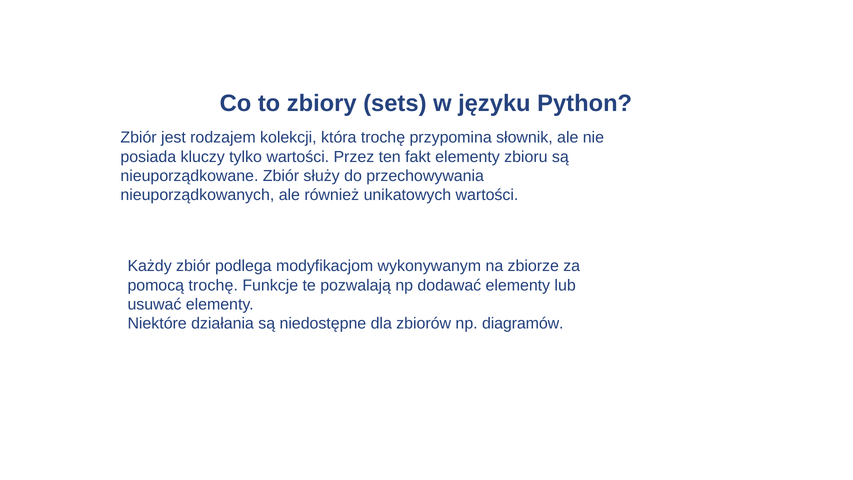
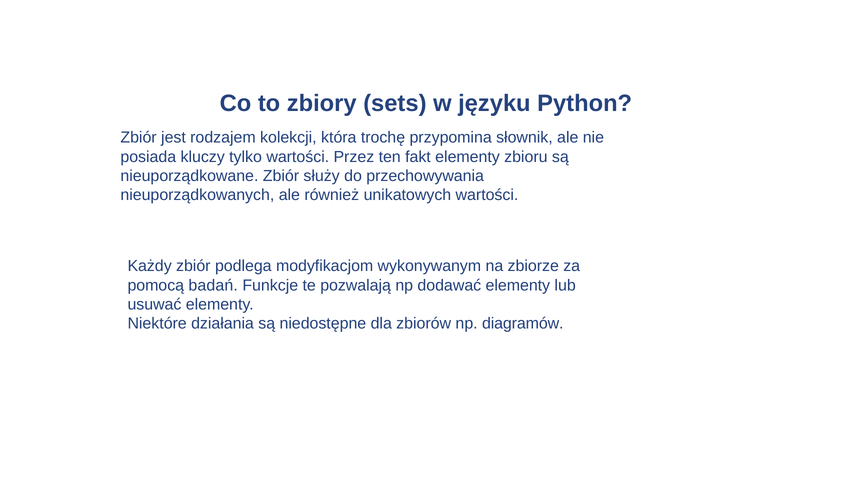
pomocą trochę: trochę -> badań (213, 285)
